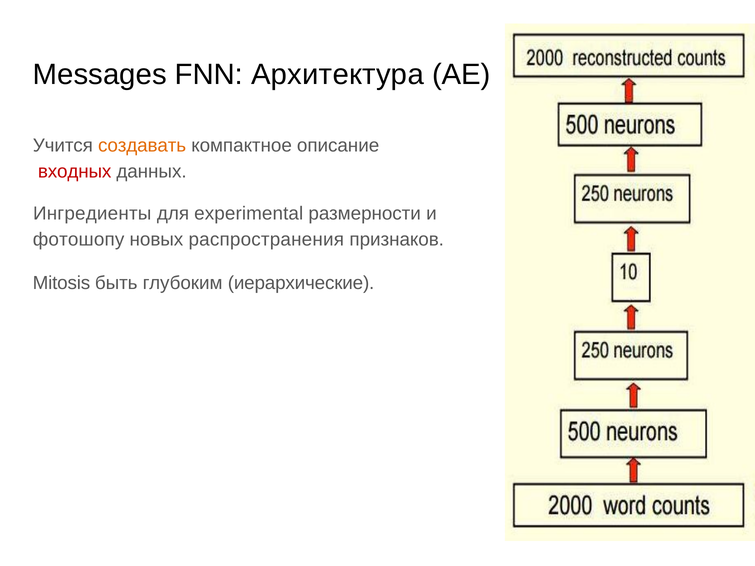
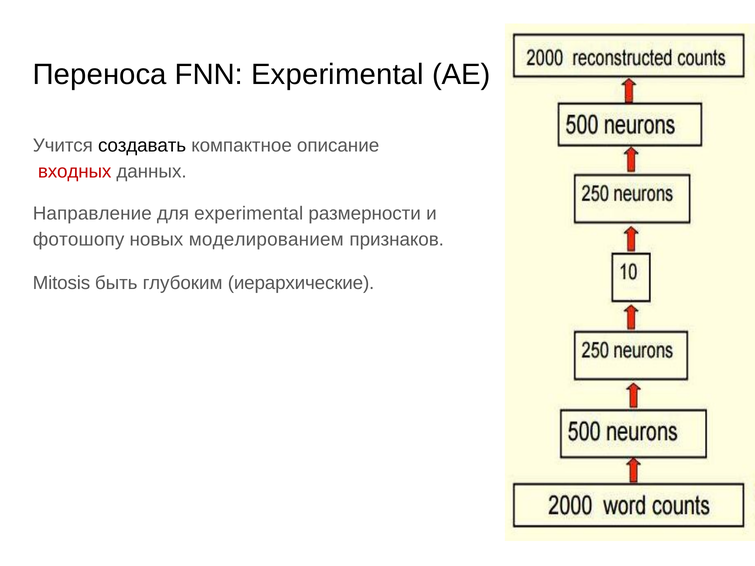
Messages: Messages -> Переноса (100, 75)
FNN Архитектура: Архитектура -> Experimental (337, 75)
создавать colour: orange -> black (142, 146)
Ингредиенты: Ингредиенты -> Направление (92, 214)
распространения: распространения -> моделированием (266, 240)
